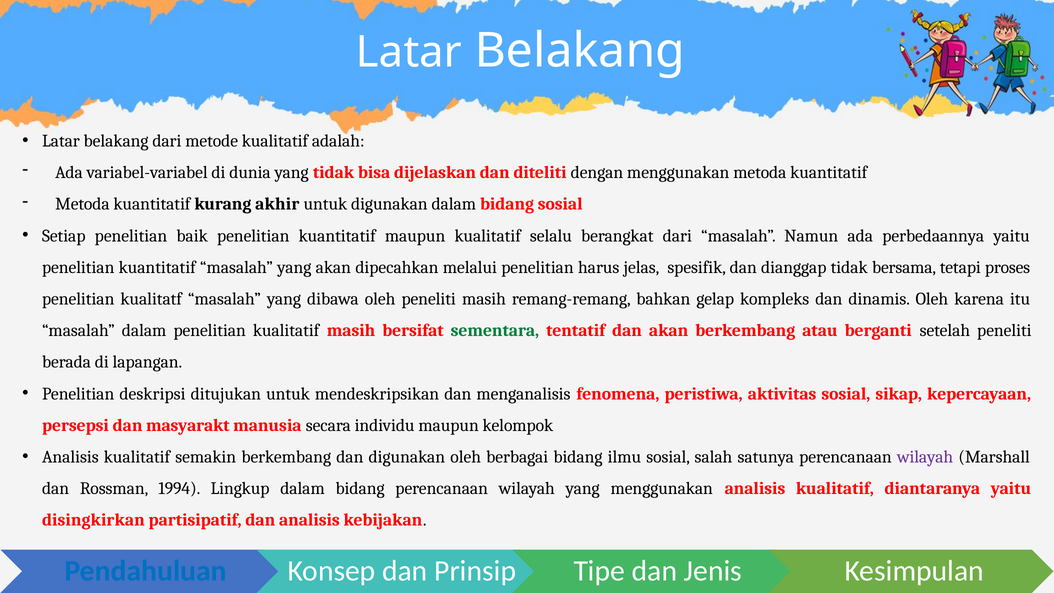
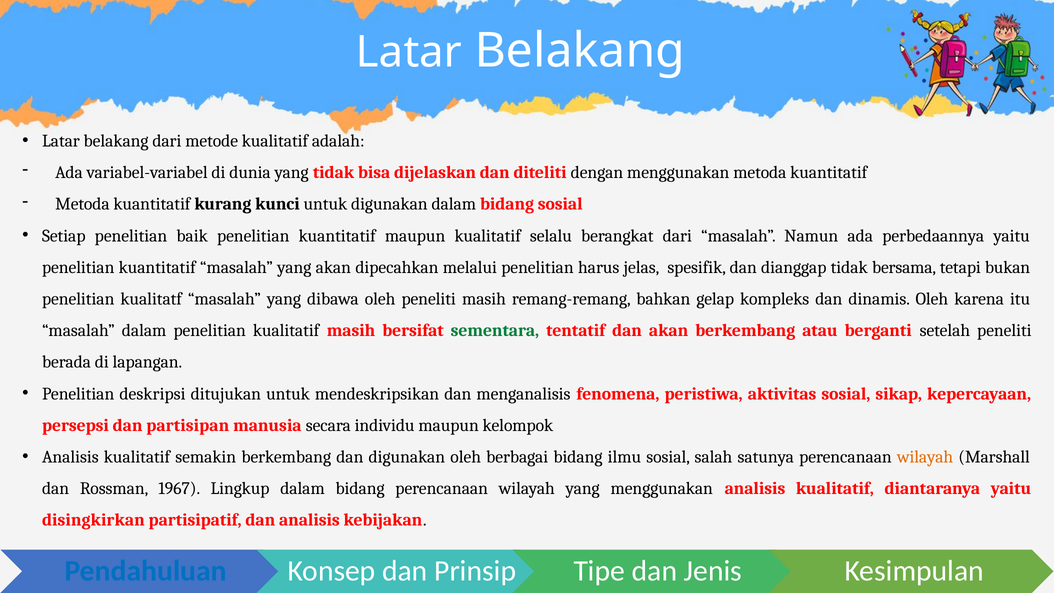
akhir: akhir -> kunci (277, 204)
proses: proses -> bukan (1008, 267)
masyarakt: masyarakt -> partisipan (188, 425)
wilayah colour: purple -> orange (925, 457)
1994: 1994 -> 1967 (179, 488)
